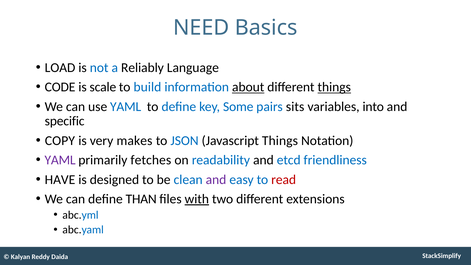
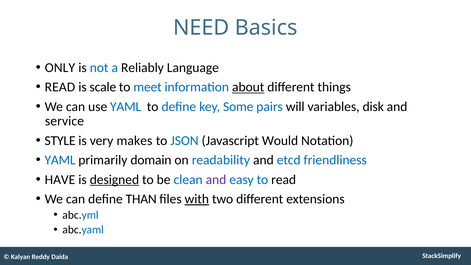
LOAD: LOAD -> ONLY (60, 68)
CODE: CODE -> READ (60, 87)
build: build -> meet (148, 87)
things underline: present -> none (334, 87)
sits: sits -> will (295, 107)
into: into -> disk (373, 107)
specific: specific -> service (64, 121)
COPY: COPY -> STYLE (60, 141)
Javascript Things: Things -> Would (280, 141)
YAML colour: purple -> blue (60, 160)
fetches: fetches -> domain (151, 160)
designed underline: none -> present (114, 180)
read colour: red -> black (284, 180)
